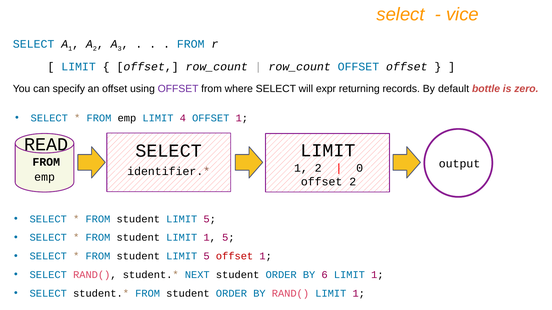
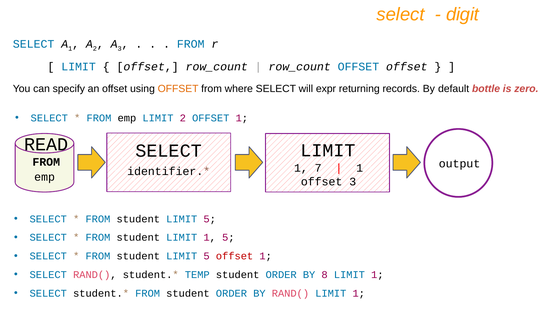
vice: vice -> digit (463, 14)
OFFSET colour: purple -> orange (178, 89)
LIMIT 4: 4 -> 2 (183, 118)
1 2: 2 -> 7 (318, 168)
0: 0 -> 1 (360, 168)
offset 2: 2 -> 3 (353, 182)
NEXT: NEXT -> TEMP (197, 275)
6: 6 -> 8 (325, 275)
